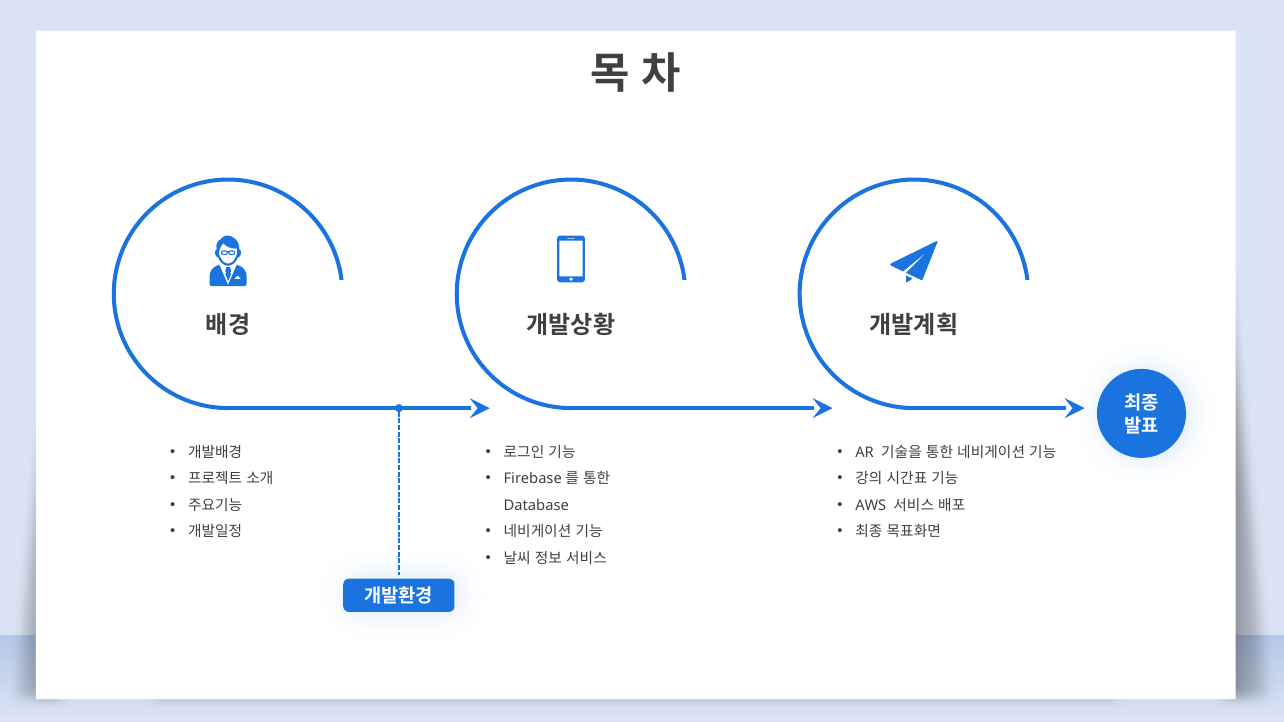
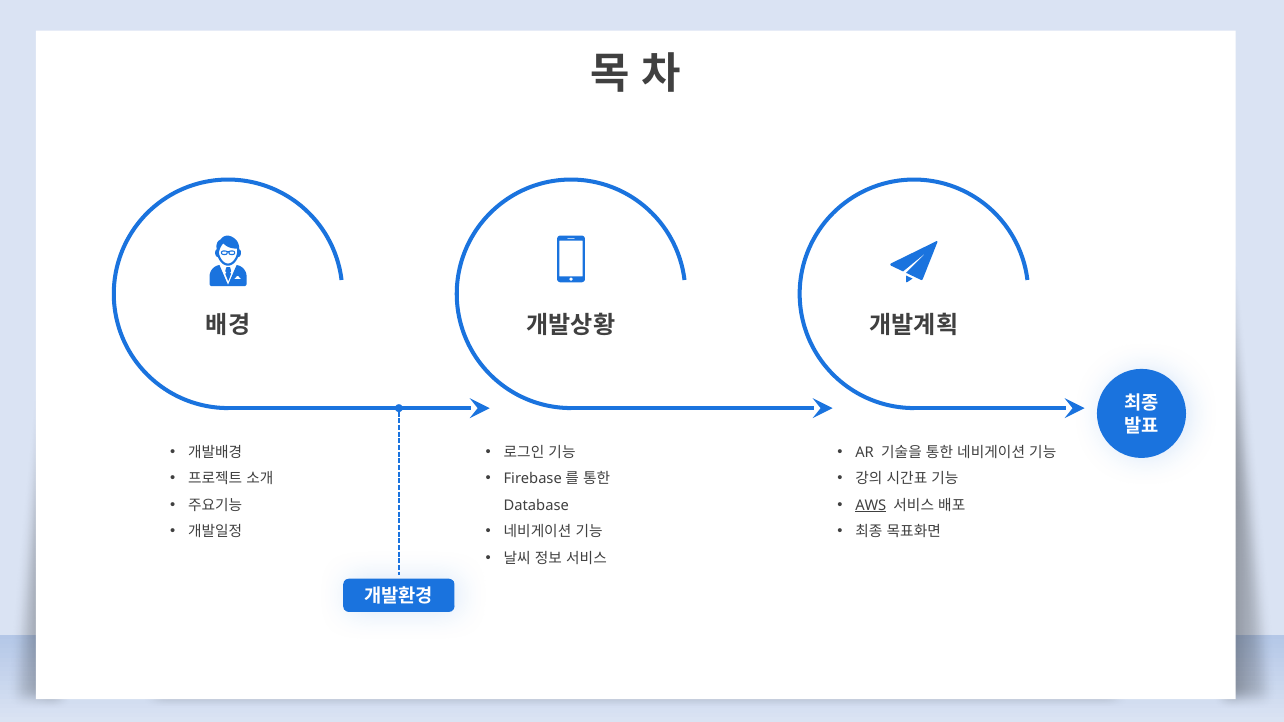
AWS underline: none -> present (871, 505)
